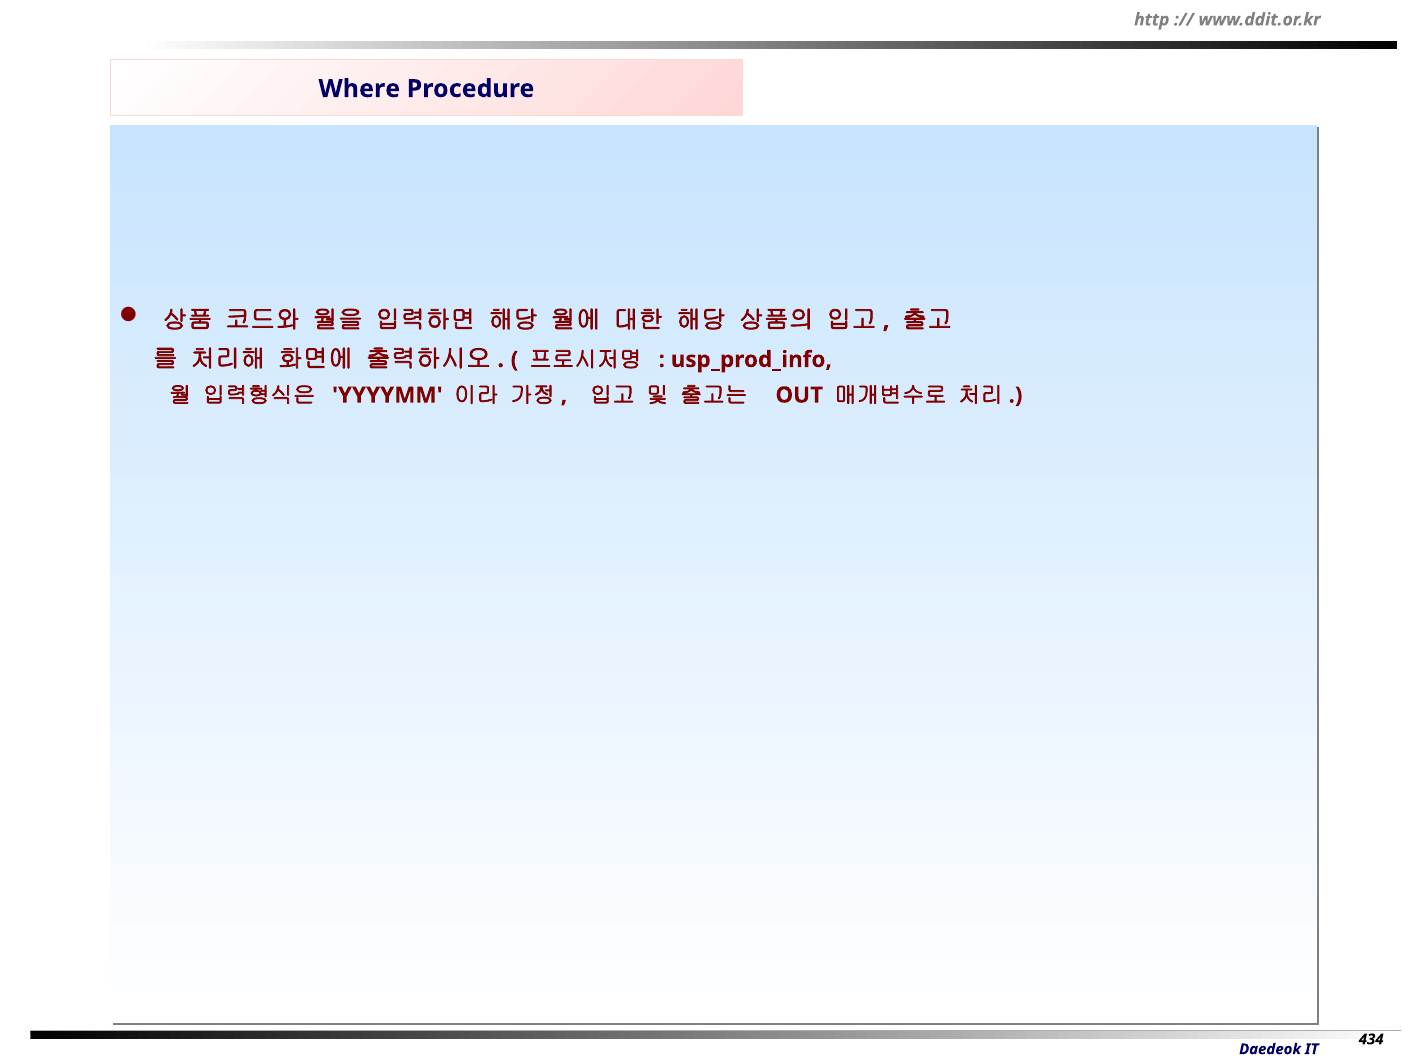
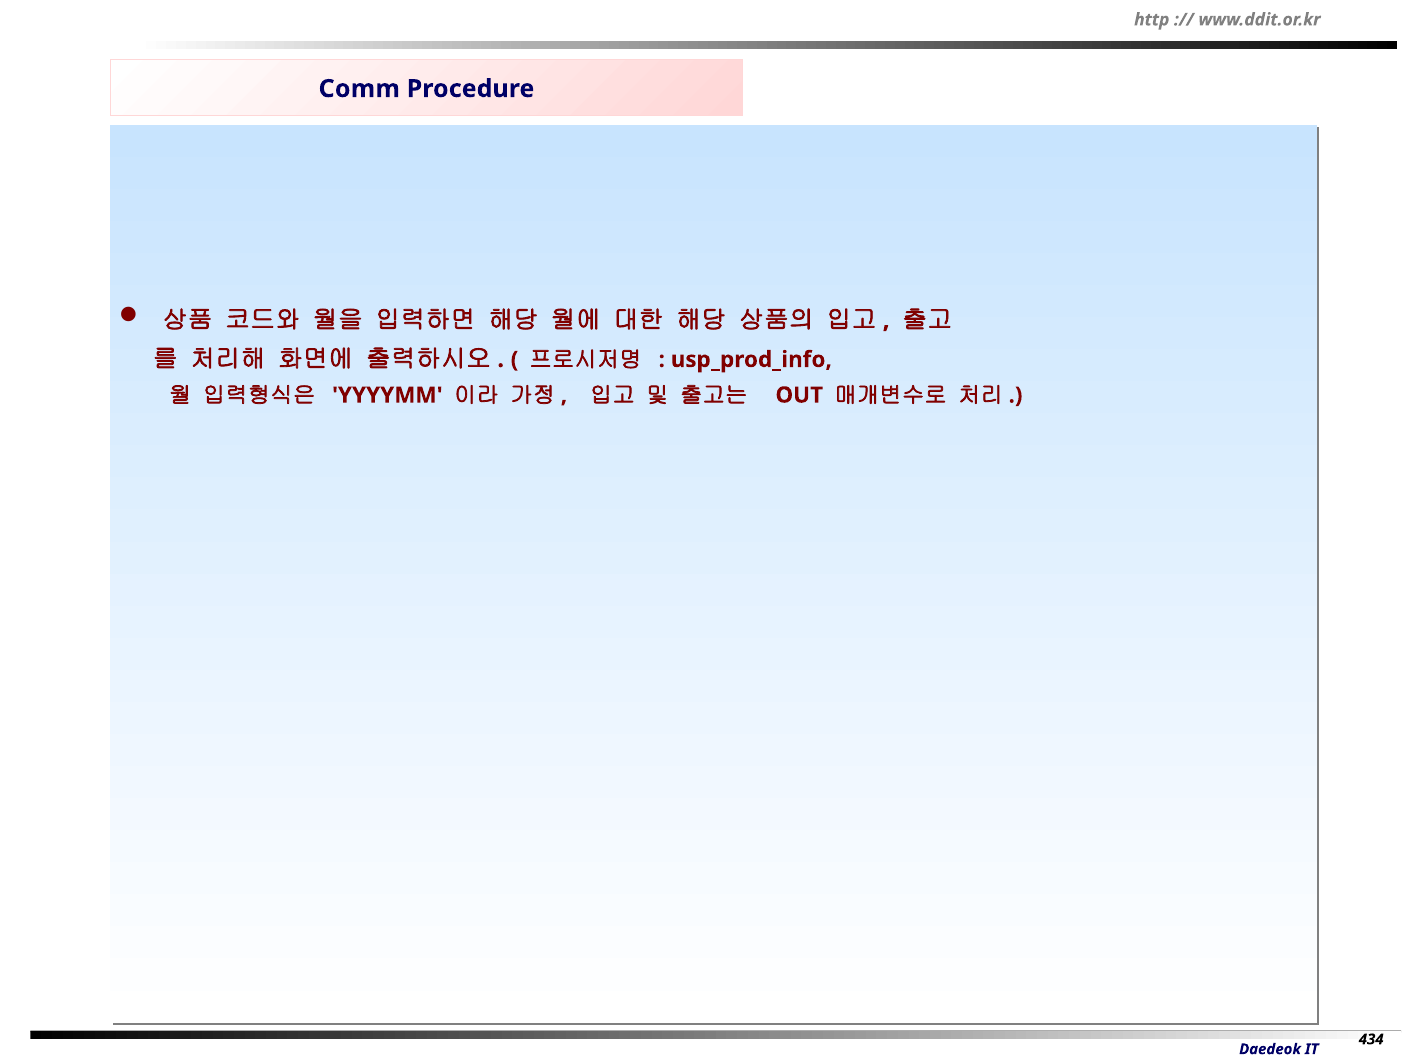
Where: Where -> Comm (359, 89)
